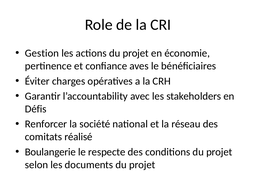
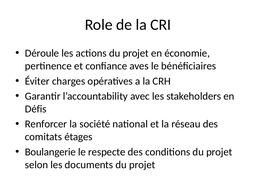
Gestion: Gestion -> Déroule (42, 53)
réalisé: réalisé -> étages (78, 137)
